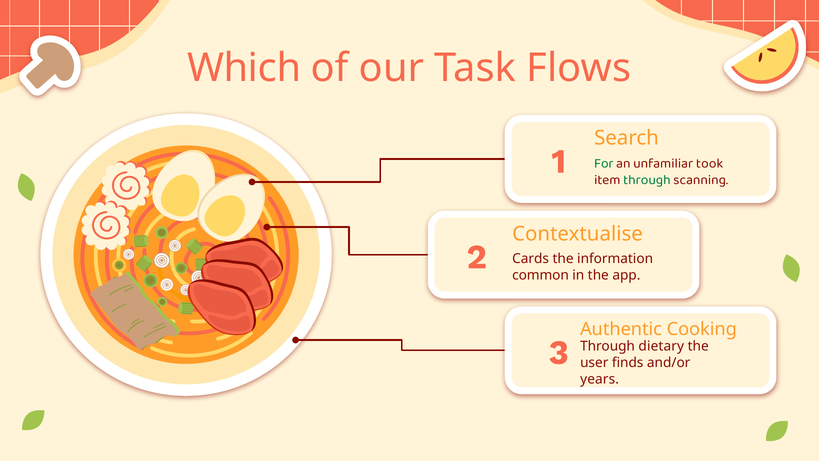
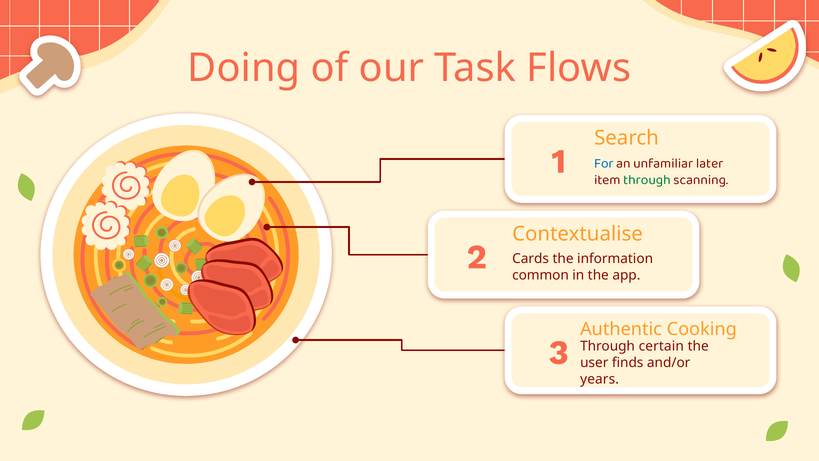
Which: Which -> Doing (244, 68)
For colour: green -> blue (604, 163)
took: took -> later (710, 163)
dietary: dietary -> certain (661, 346)
